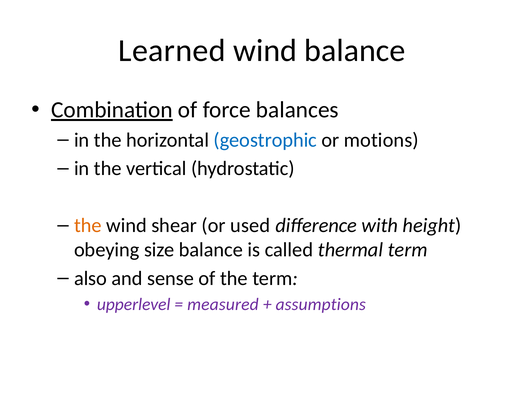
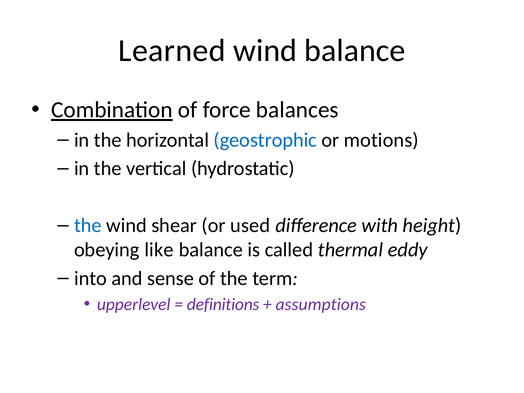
the colour: orange -> blue (88, 225)
size: size -> like (159, 250)
thermal term: term -> eddy (408, 250)
also: also -> into (90, 278)
measured: measured -> definitions (223, 304)
